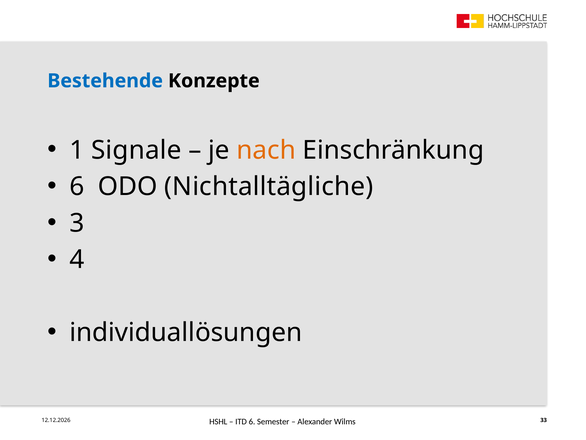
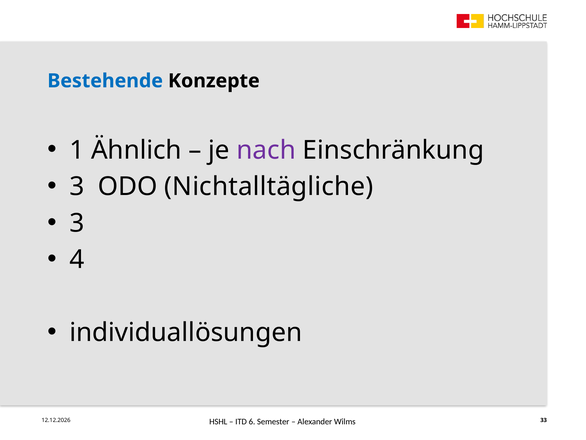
Signale: Signale -> Ähnlich (136, 150)
nach colour: orange -> purple (266, 150)
6: 6 -> 3 (77, 186)
